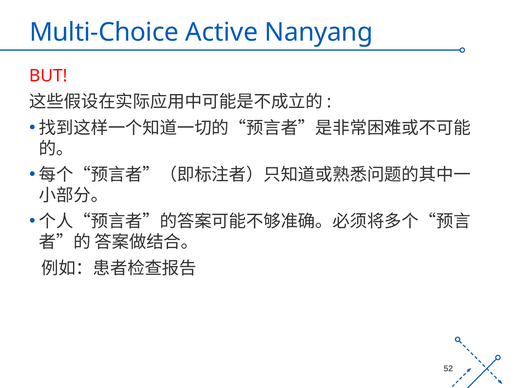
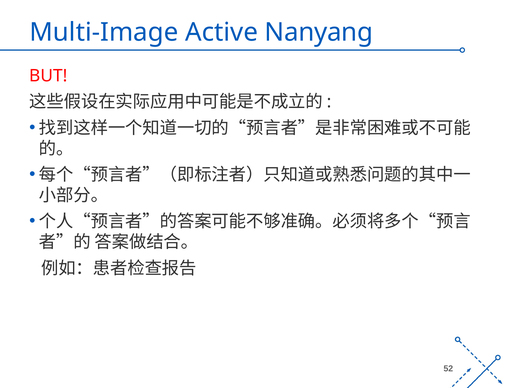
Multi-Choice: Multi-Choice -> Multi-Image (104, 32)
